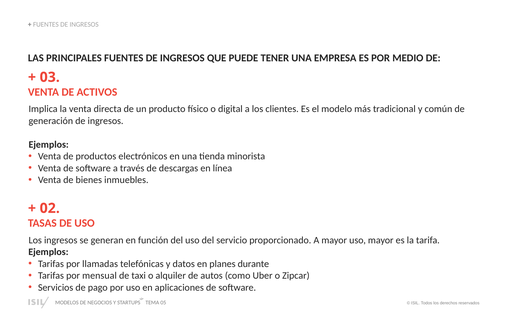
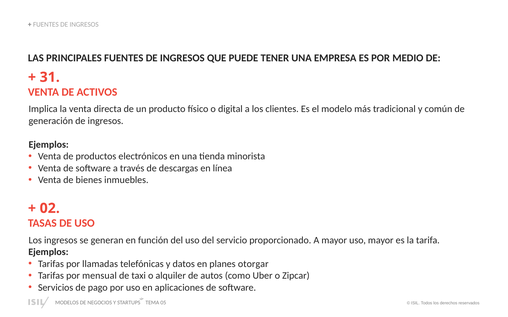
03: 03 -> 31 (50, 77)
durante: durante -> otorgar (253, 264)
